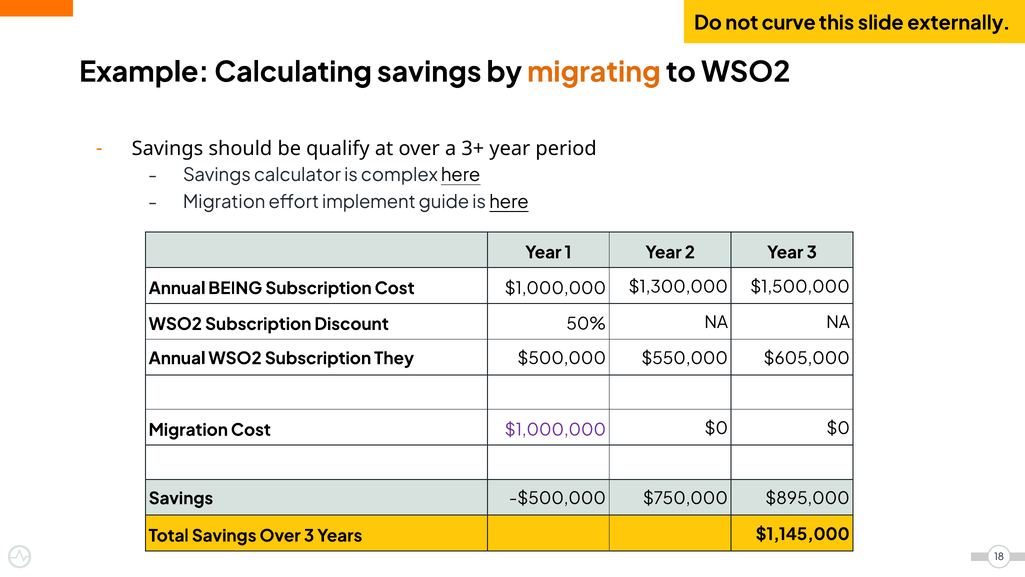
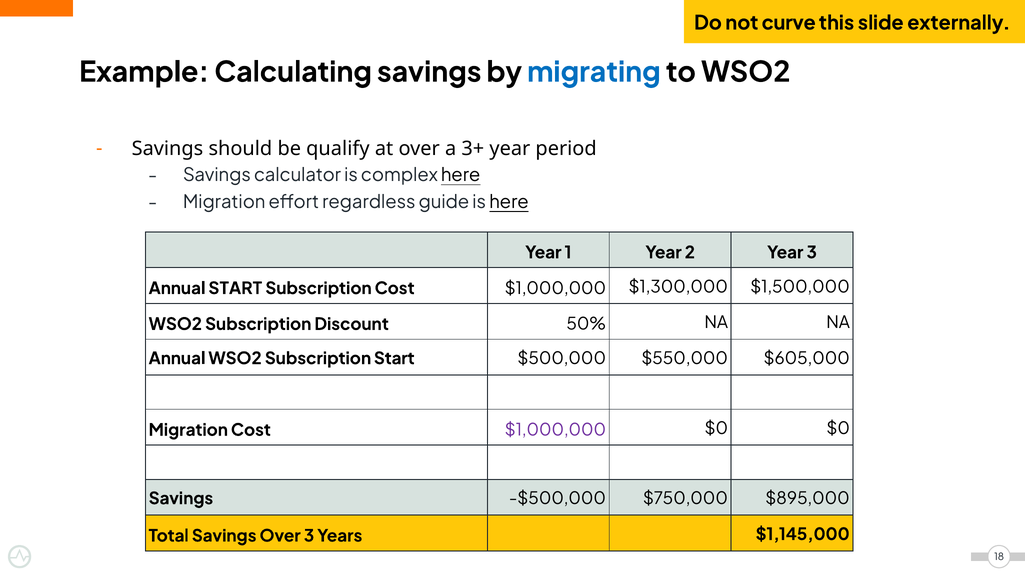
migrating colour: orange -> blue (594, 72)
implement: implement -> regardless (369, 202)
Annual BEING: BEING -> START (235, 288)
Subscription They: They -> Start (394, 358)
